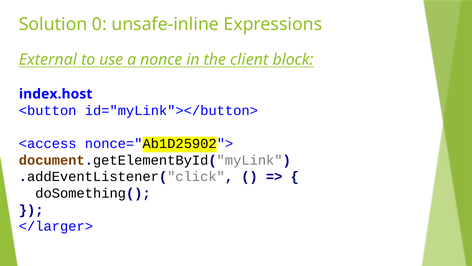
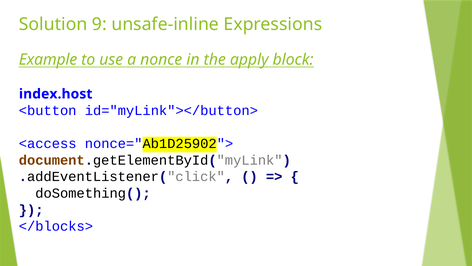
0: 0 -> 9 (99, 24)
External: External -> Example (48, 60)
client: client -> apply (249, 60)
</larger>: </larger> -> </blocks> (56, 226)
